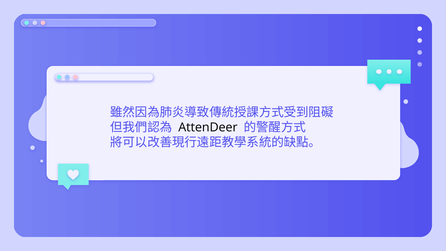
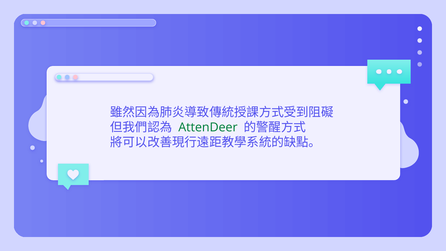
AttenDeer colour: black -> green (208, 127)
